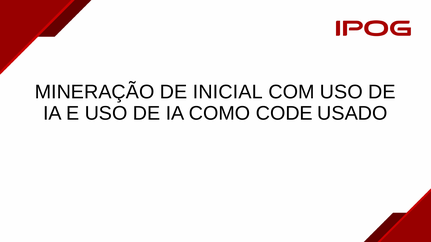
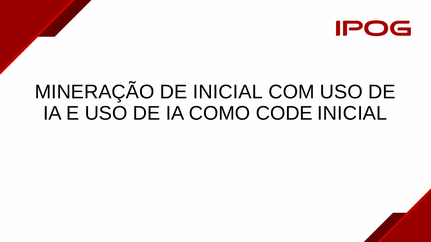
CODE USADO: USADO -> INICIAL (352, 114)
